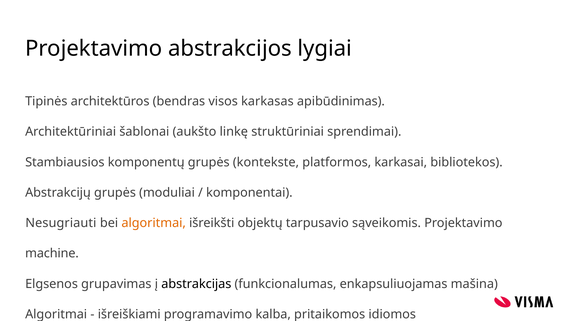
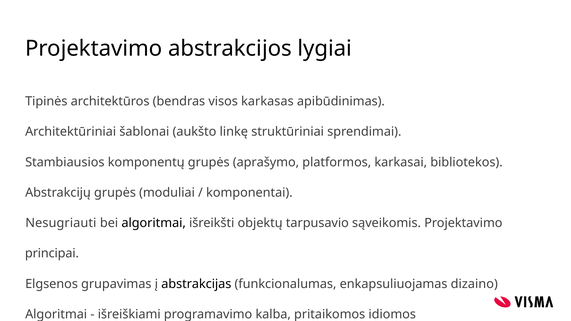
kontekste: kontekste -> aprašymo (266, 162)
algoritmai colour: orange -> black (154, 223)
machine: machine -> principai (52, 254)
mašina: mašina -> dizaino (474, 284)
